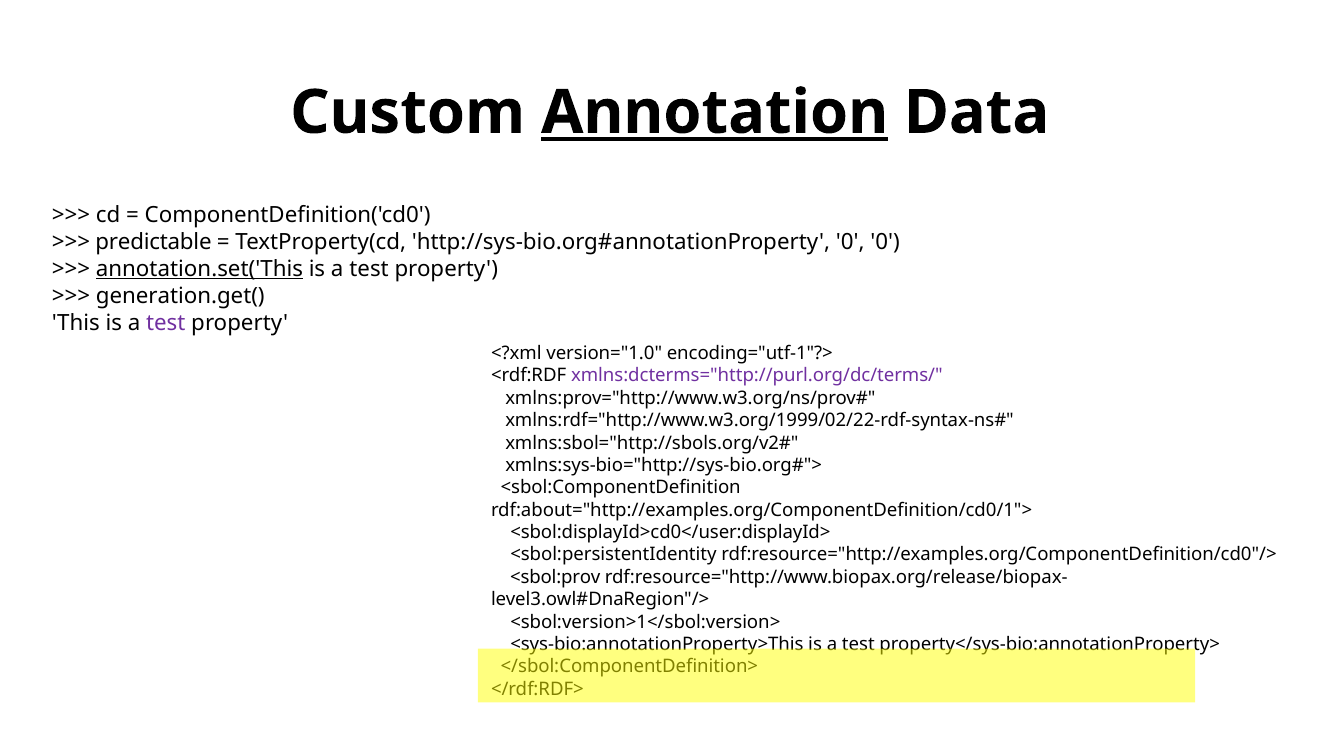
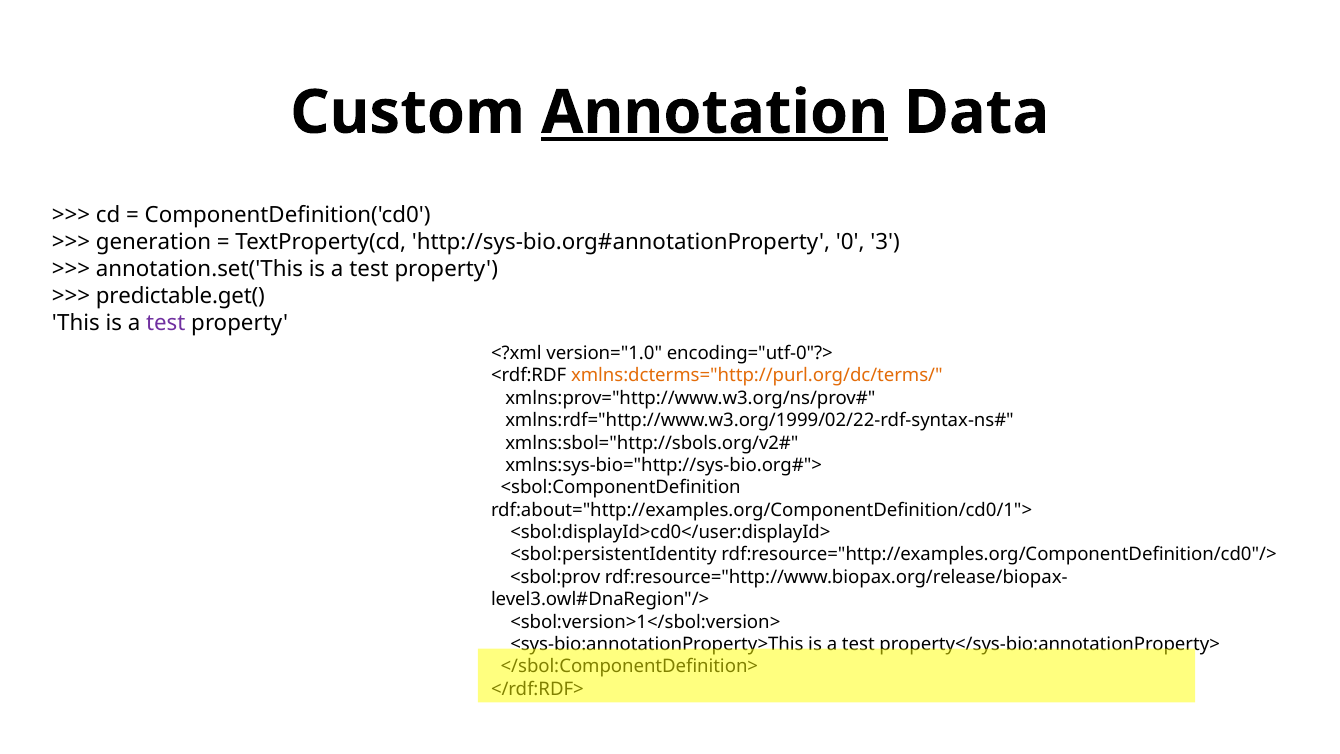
predictable: predictable -> generation (153, 242)
0 0: 0 -> 3 (885, 242)
annotation.set('This underline: present -> none (199, 269)
generation.get(: generation.get( -> predictable.get( (180, 296)
encoding="utf-1"?>: encoding="utf-1"?> -> encoding="utf-0"?> (750, 353)
xmlns:dcterms="http://purl.org/dc/terms/ colour: purple -> orange (757, 376)
